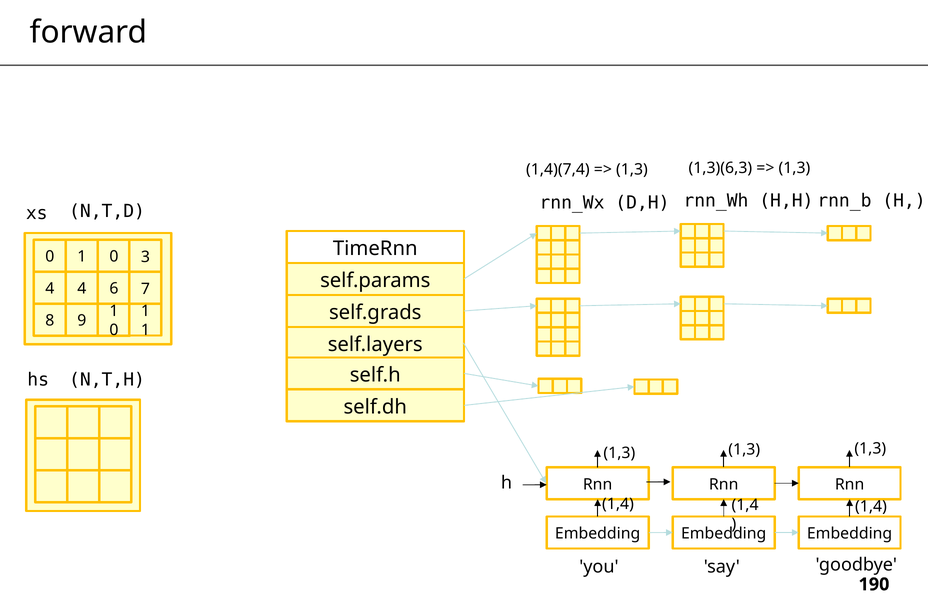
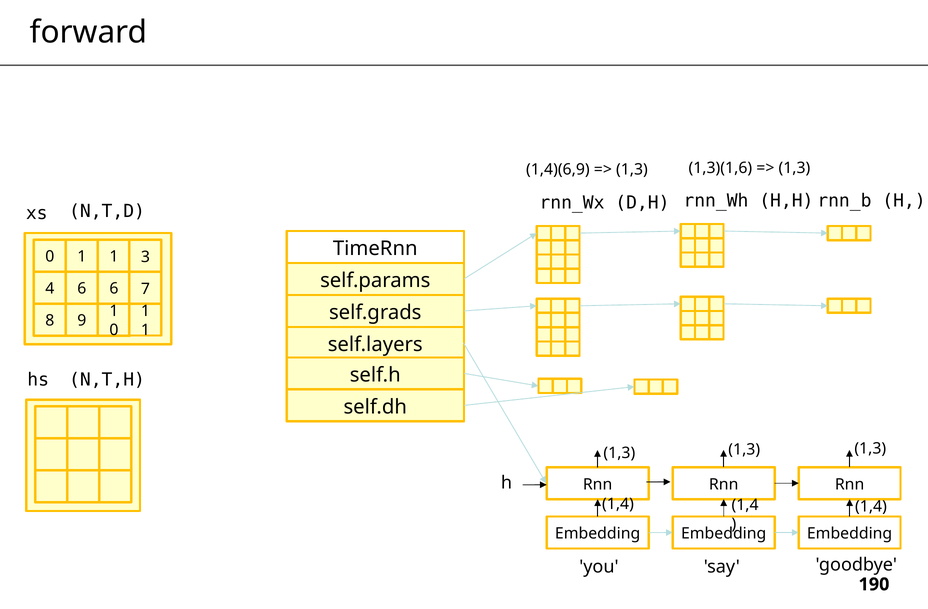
1,4)(7,4: 1,4)(7,4 -> 1,4)(6,9 (558, 170)
1,3)(6,3: 1,3)(6,3 -> 1,3)(1,6 (720, 168)
0 1 0: 0 -> 1 (114, 257)
4 4: 4 -> 6 (82, 289)
